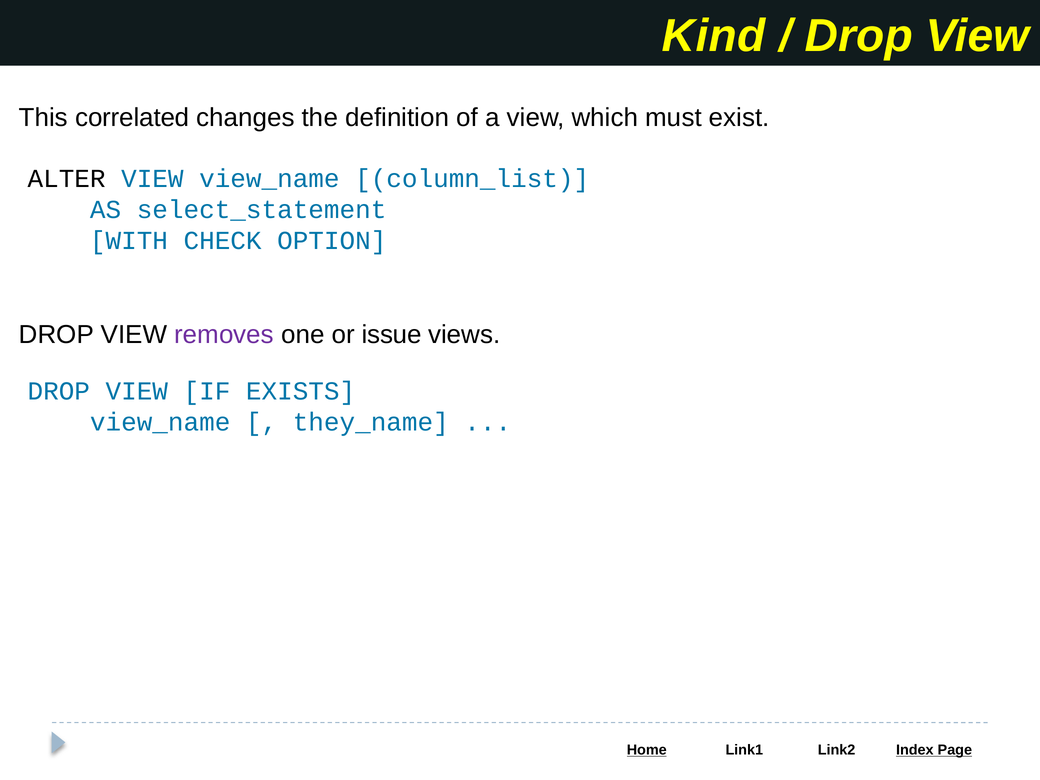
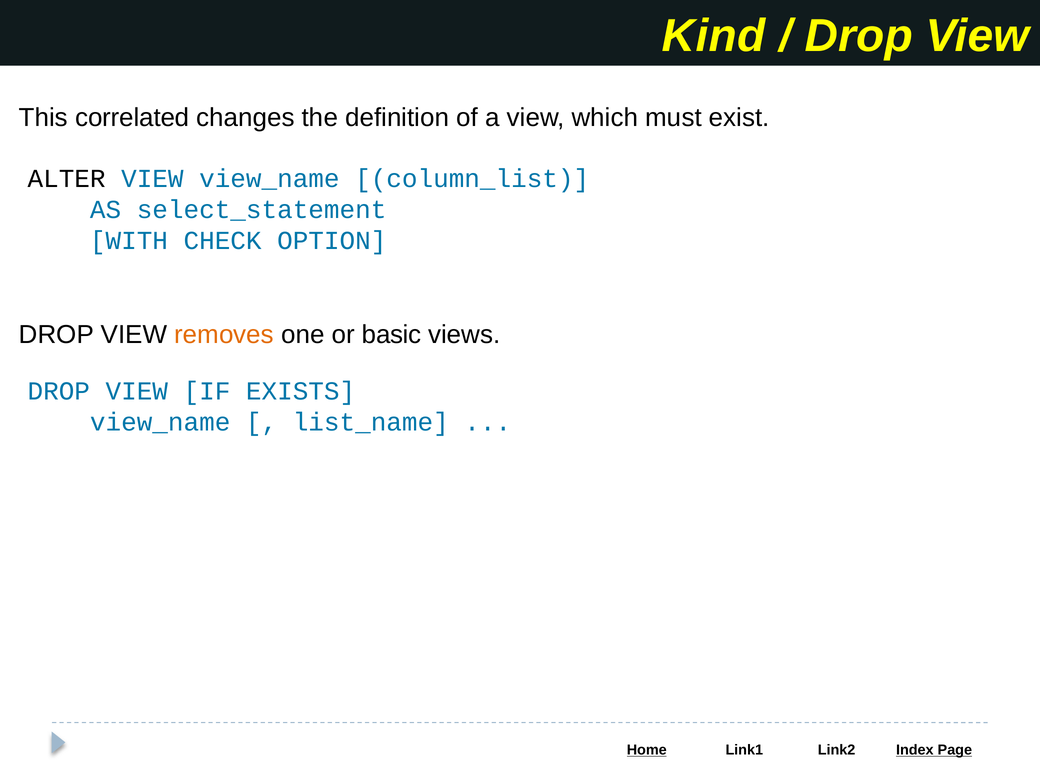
removes colour: purple -> orange (224, 334)
issue: issue -> basic (392, 334)
they_name: they_name -> list_name (371, 422)
